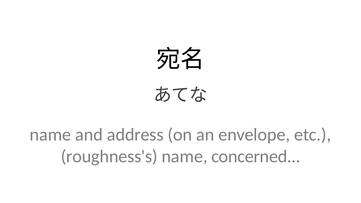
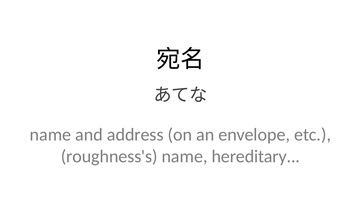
concerned: concerned -> hereditary (256, 156)
